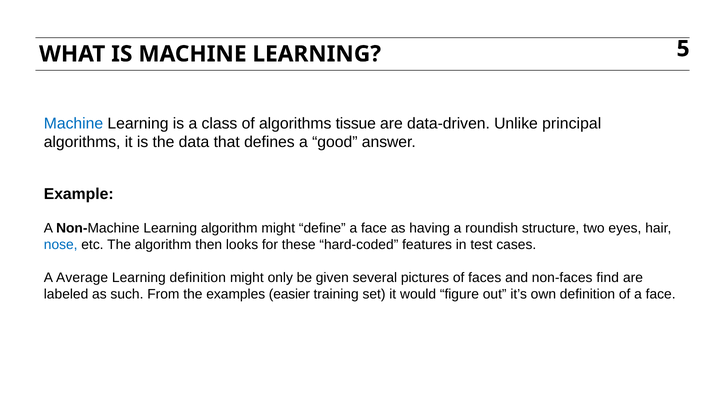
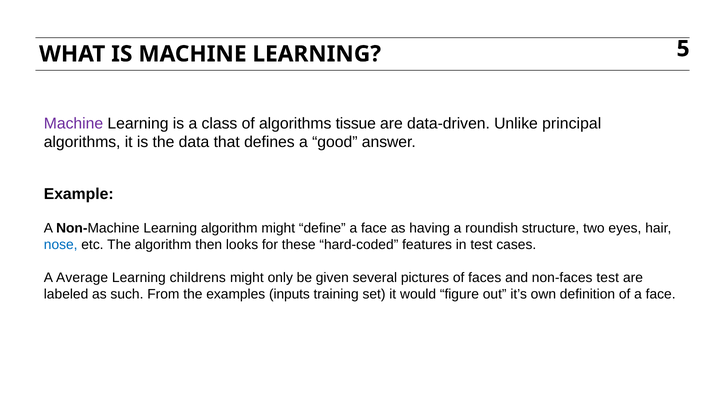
Machine colour: blue -> purple (73, 123)
Learning definition: definition -> childrens (198, 278)
non-faces find: find -> test (608, 278)
easier: easier -> inputs (289, 294)
